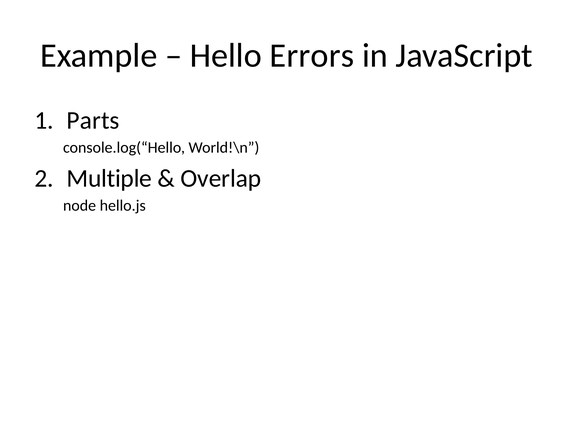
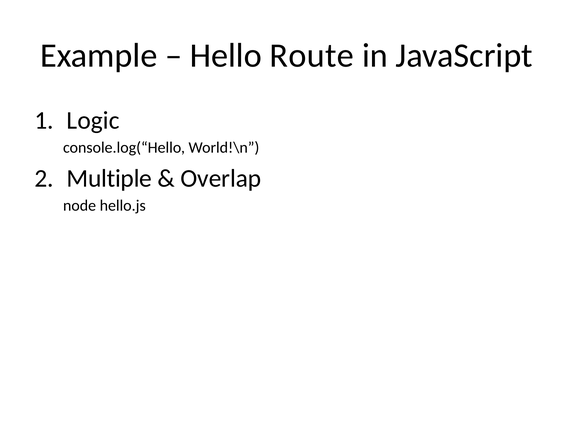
Errors: Errors -> Route (312, 55)
Parts: Parts -> Logic (93, 120)
